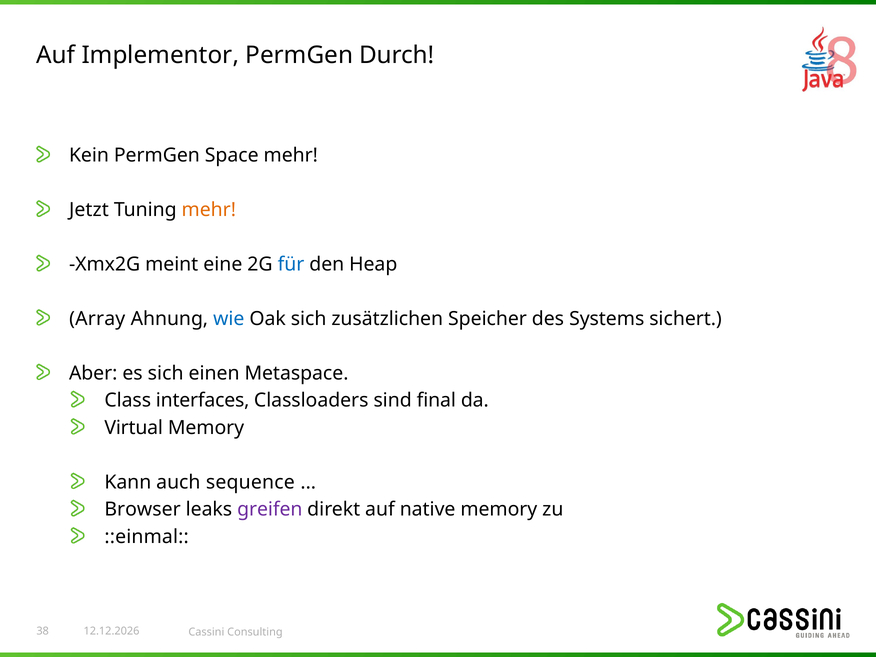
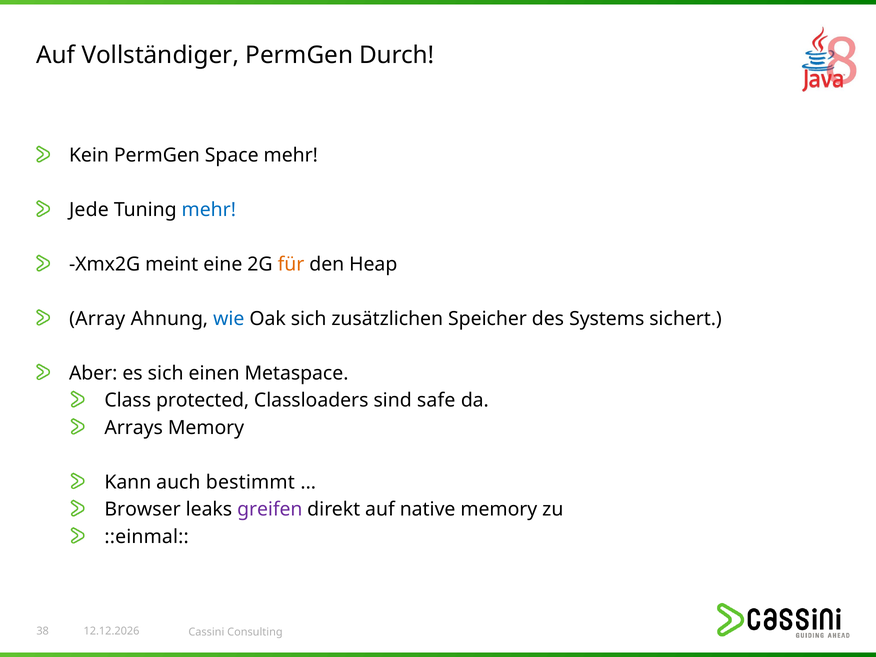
Implementor: Implementor -> Vollständiger (160, 55)
Jetzt: Jetzt -> Jede (89, 210)
mehr colour: orange -> blue (209, 210)
für colour: blue -> orange (291, 264)
interfaces: interfaces -> protected (203, 400)
final: final -> safe (436, 400)
Virtual: Virtual -> Arrays (134, 428)
sequence: sequence -> bestimmt (250, 482)
